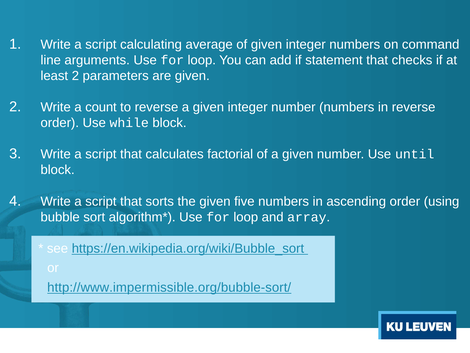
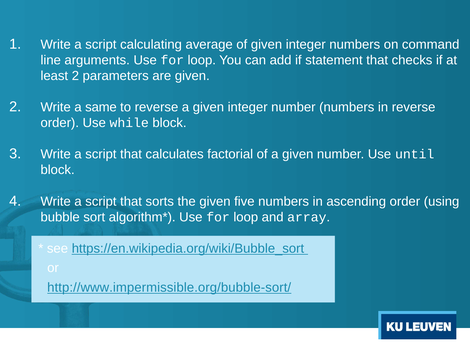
count: count -> same (101, 107)
